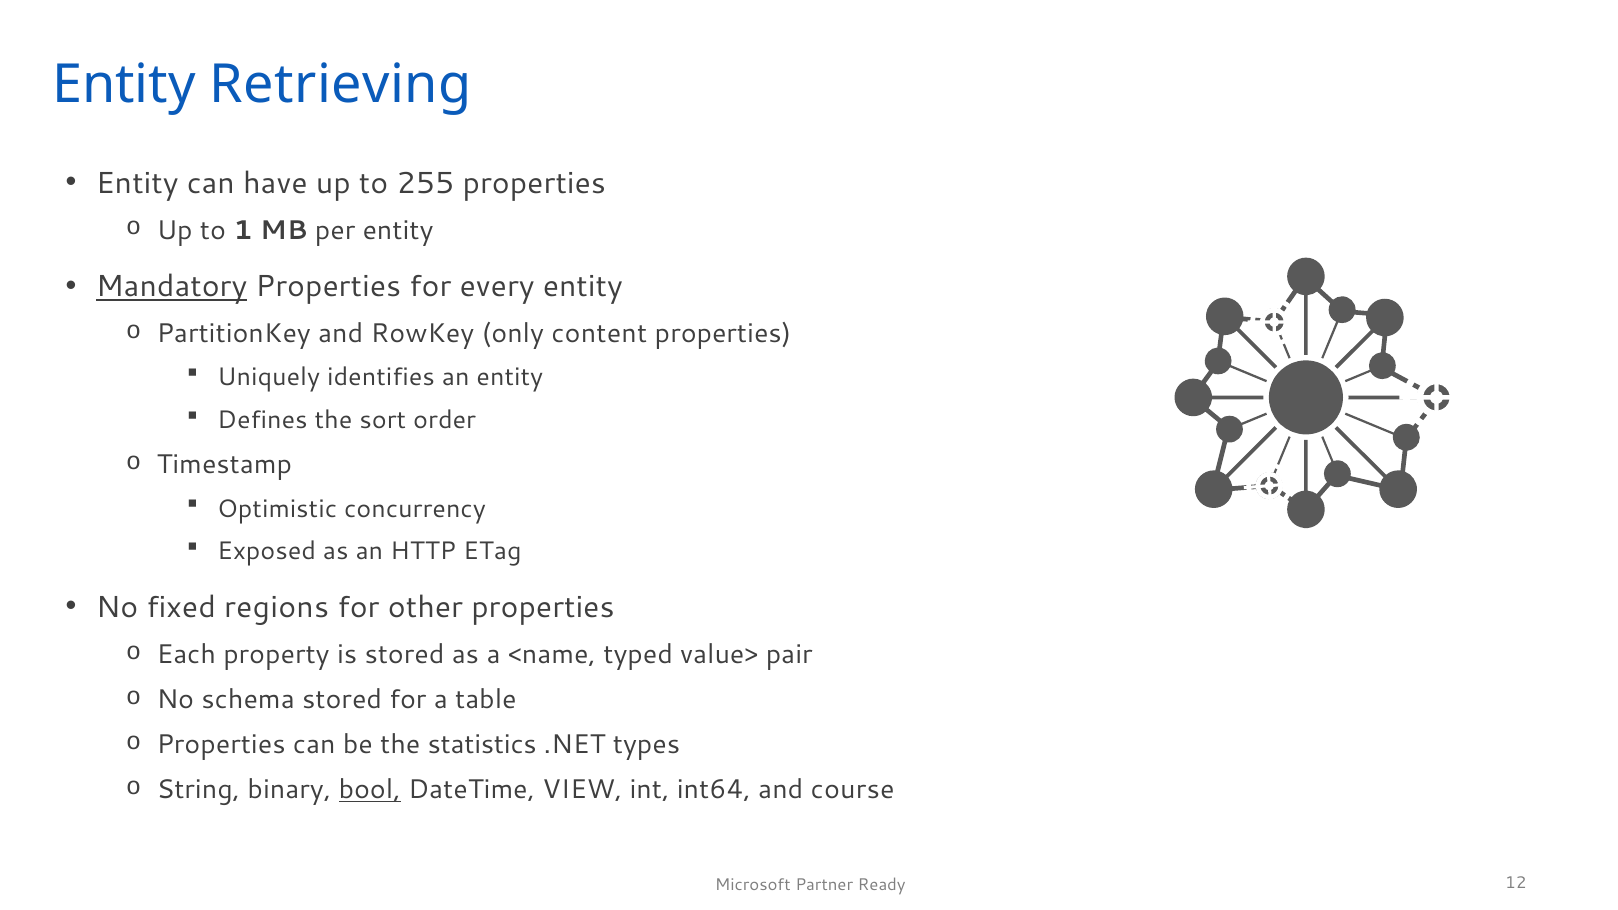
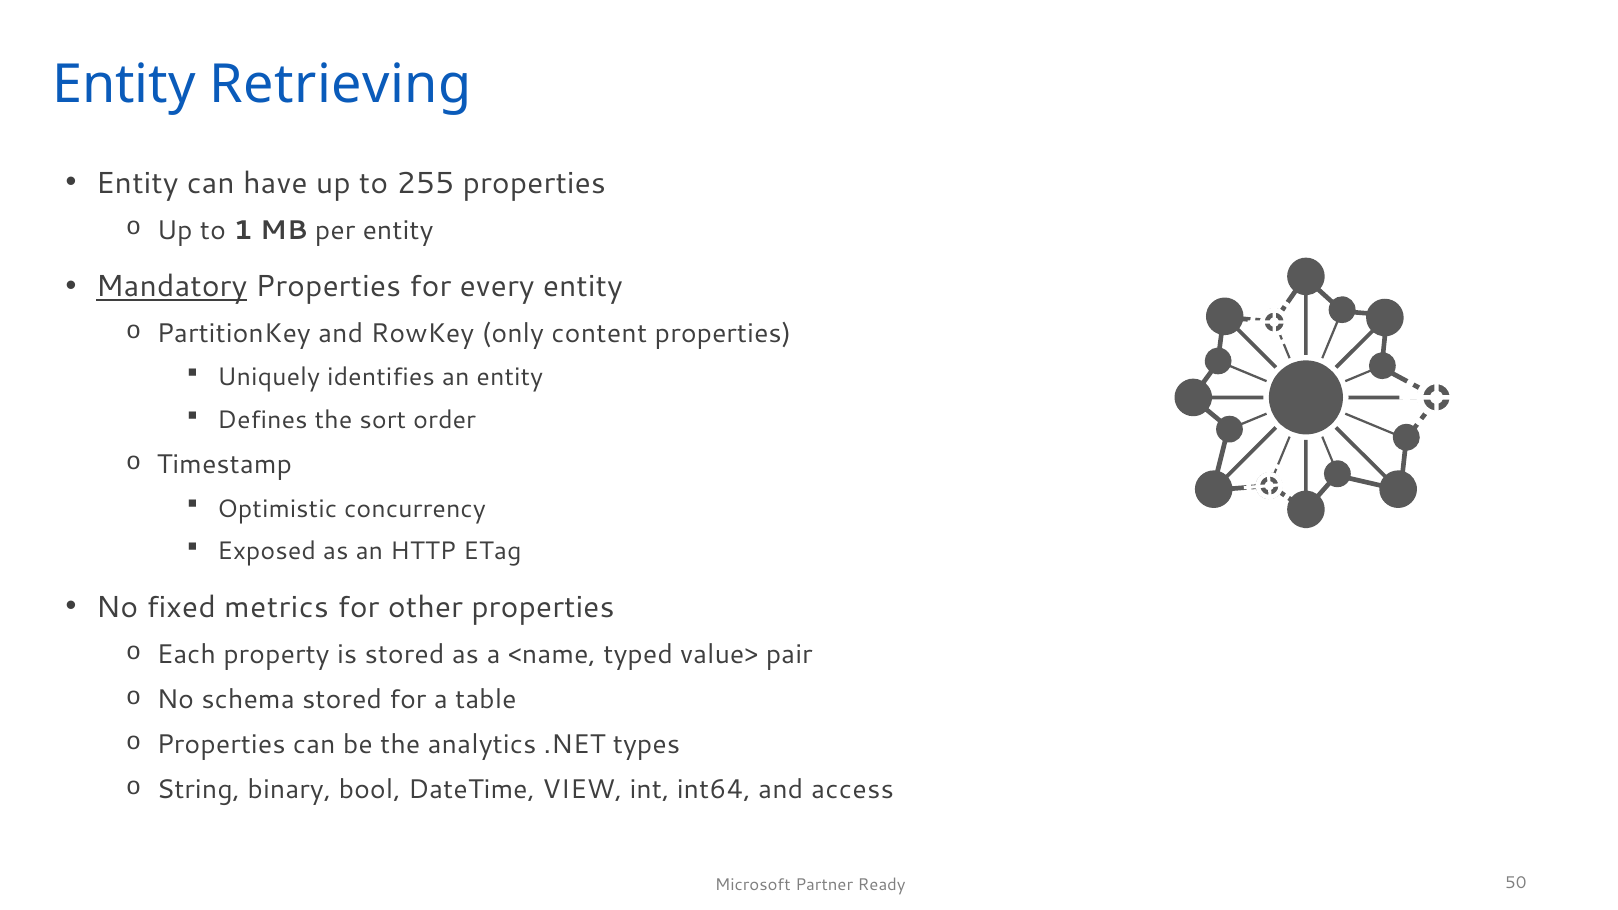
regions: regions -> metrics (277, 607)
statistics: statistics -> analytics (482, 745)
bool underline: present -> none (370, 790)
course: course -> access (853, 790)
12: 12 -> 50 (1516, 883)
